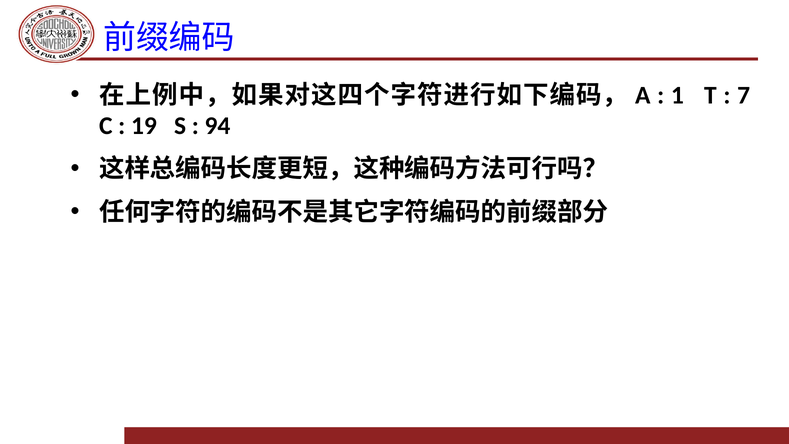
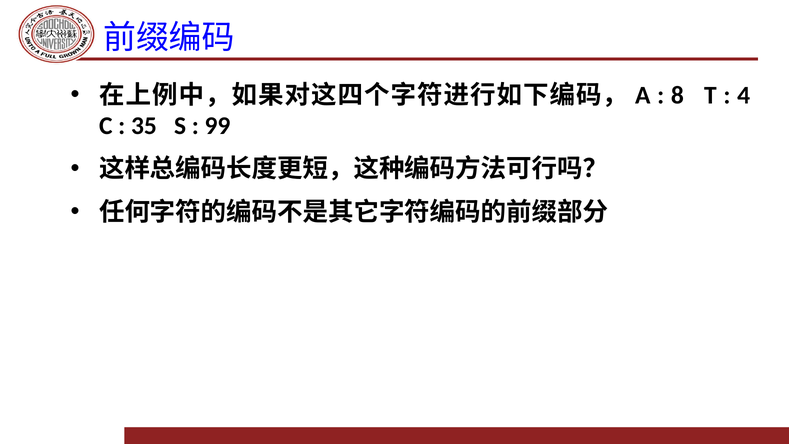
1: 1 -> 8 (677, 95)
7: 7 -> 4 (744, 95)
19: 19 -> 35 (144, 126)
94: 94 -> 99 (217, 126)
